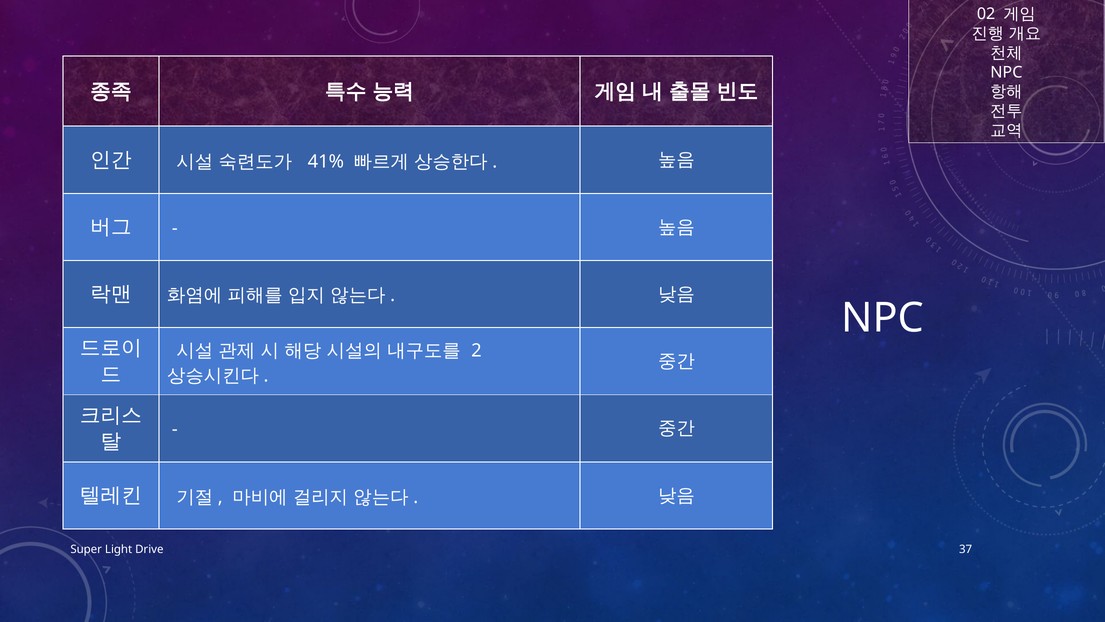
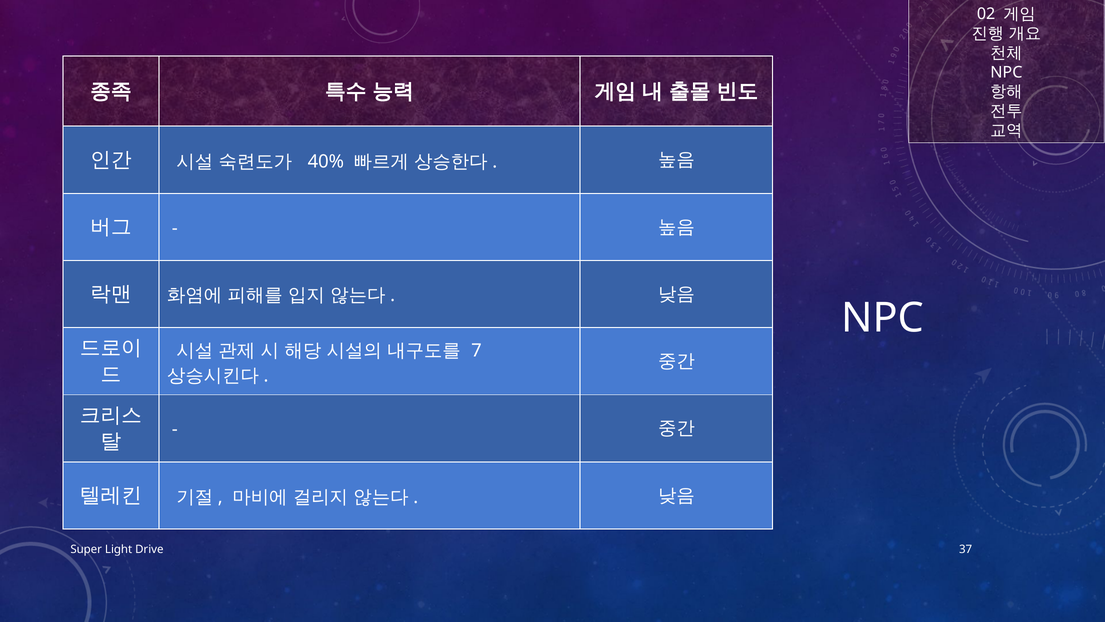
41%: 41% -> 40% (326, 162)
2: 2 -> 7 (476, 350)
